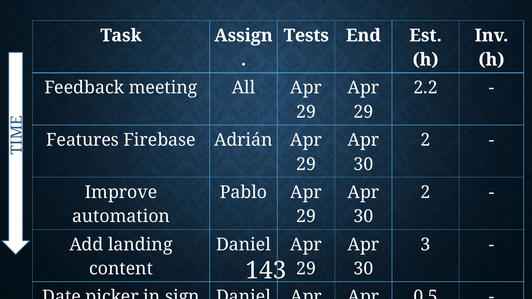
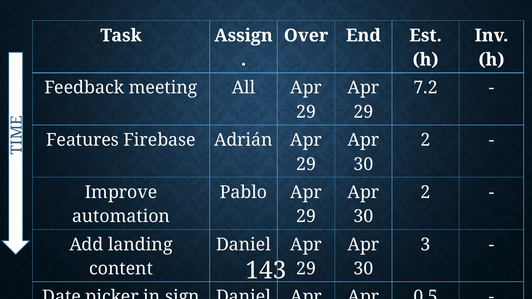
Tests: Tests -> Over (306, 36)
2.2: 2.2 -> 7.2 (426, 88)
